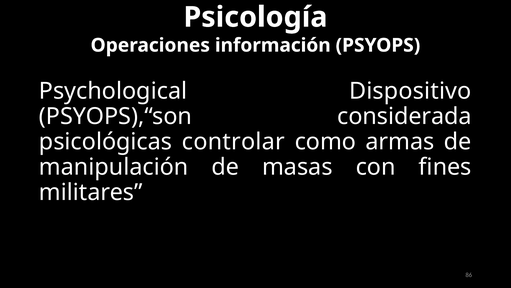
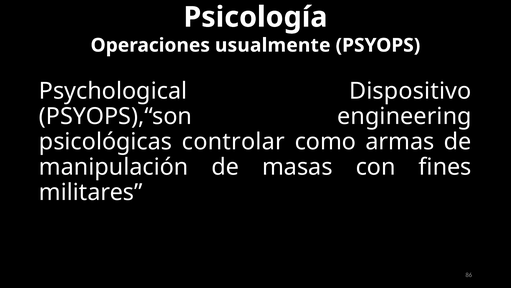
información: información -> usualmente (273, 45)
considerada: considerada -> engineering (404, 116)
